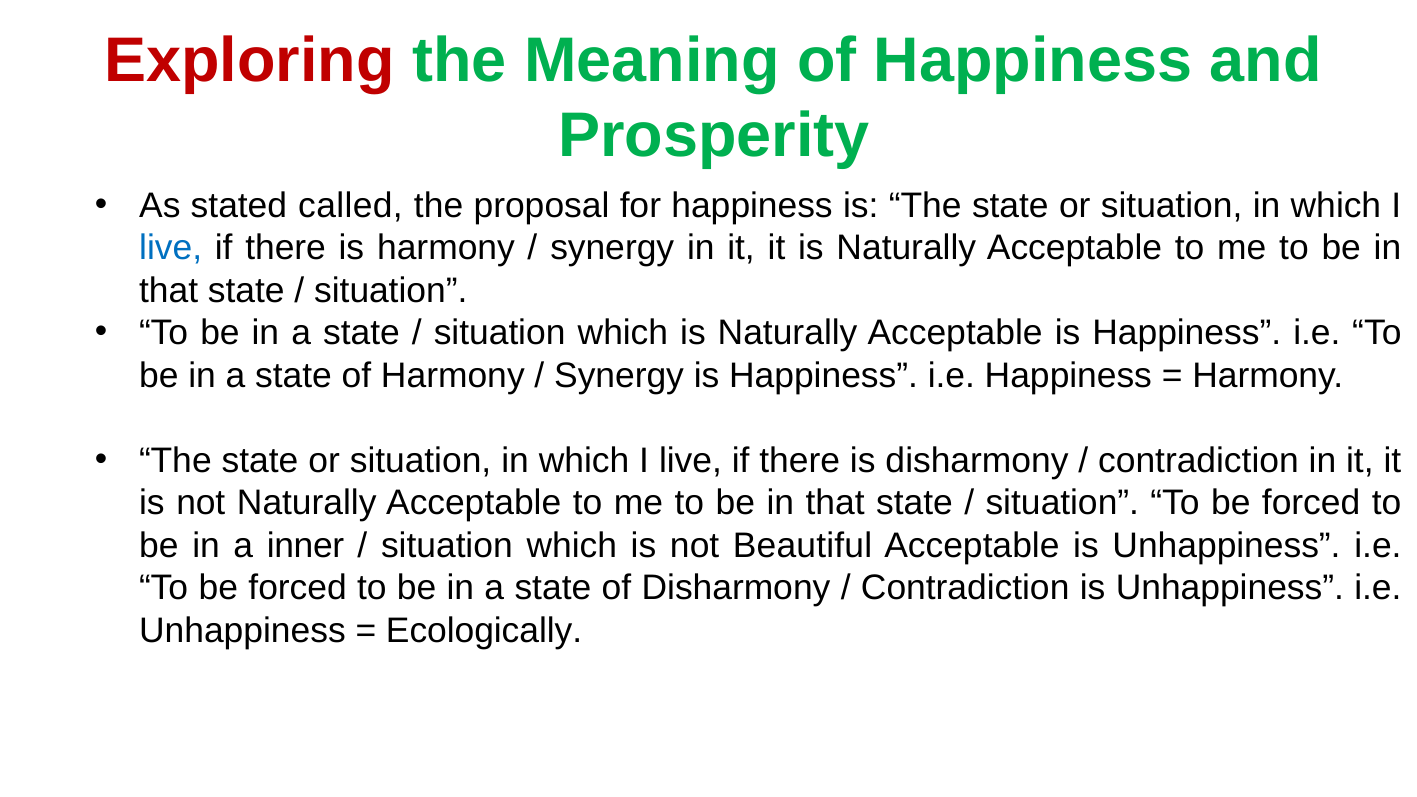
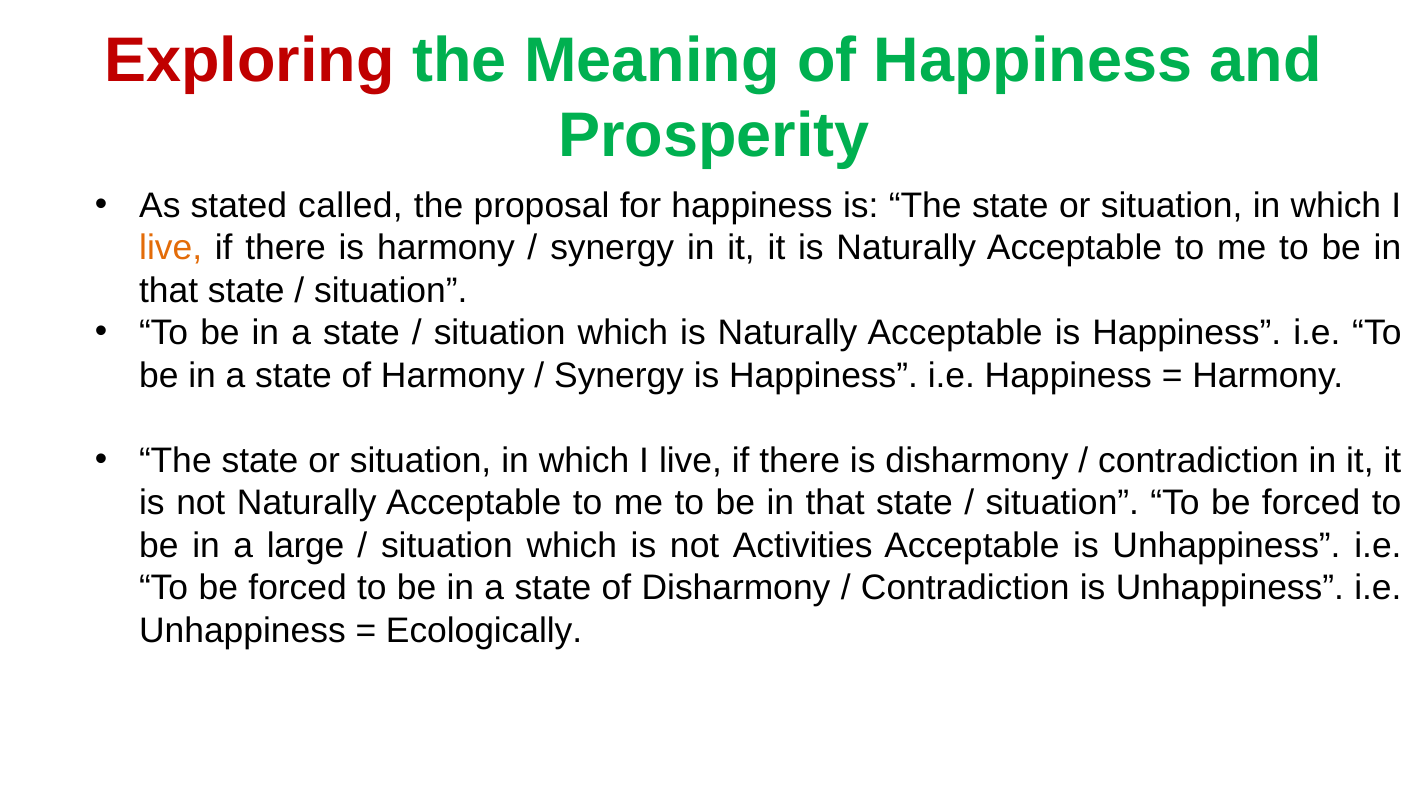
live colour: blue -> orange (171, 248)
inner: inner -> large (306, 546)
Beautiful: Beautiful -> Activities (803, 546)
